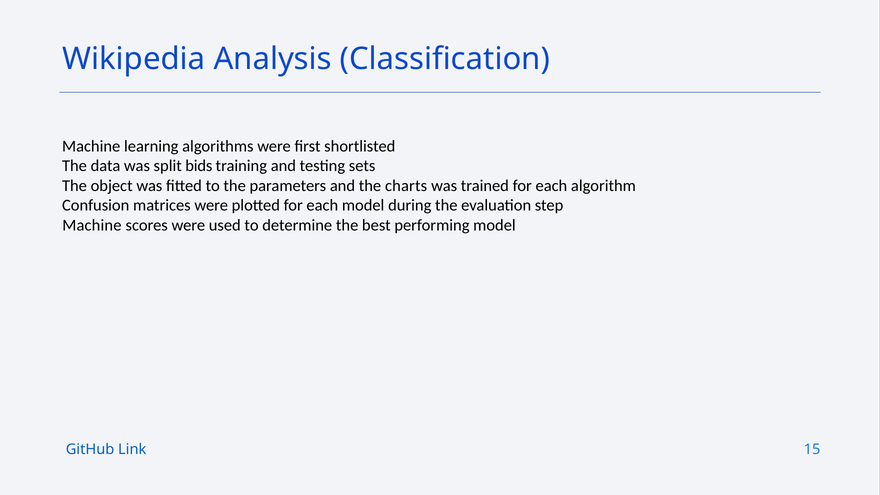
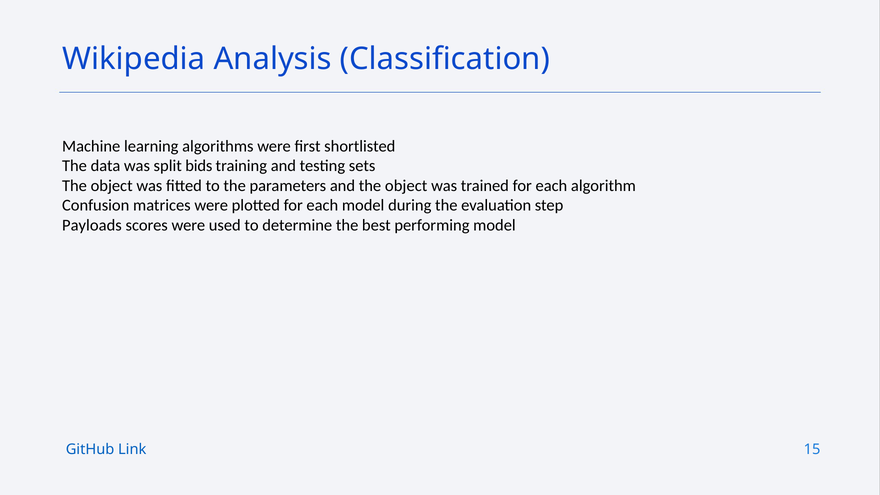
and the charts: charts -> object (406, 186)
Machine: Machine -> Payloads (92, 225)
